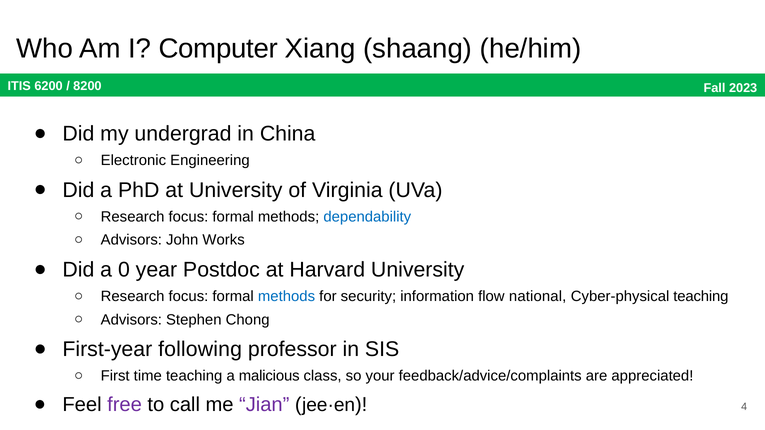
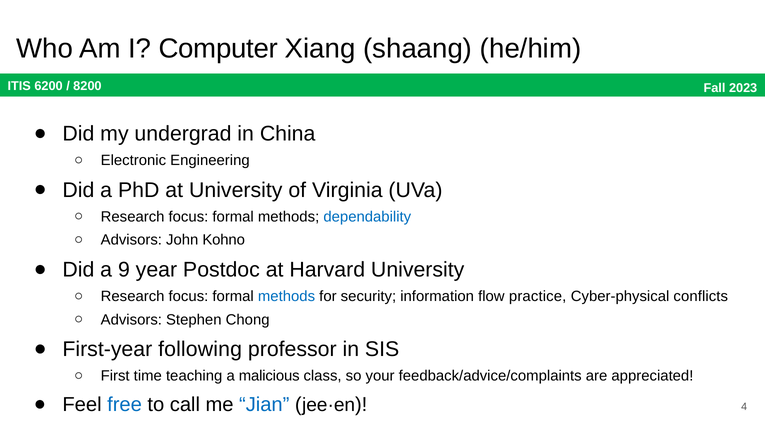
Works: Works -> Kohno (224, 240)
0: 0 -> 9 (124, 270)
national: national -> practice (538, 297)
Cyber-physical teaching: teaching -> conflicts (701, 297)
free colour: purple -> blue (125, 405)
Jian colour: purple -> blue (264, 405)
